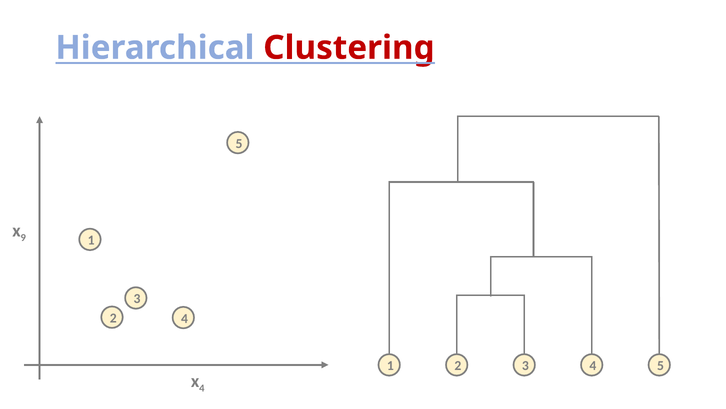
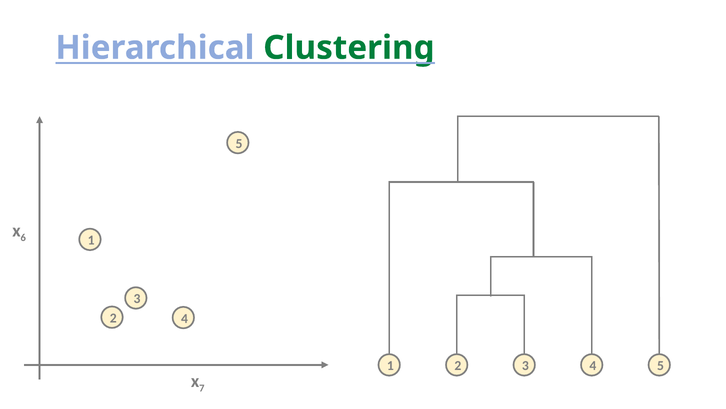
Clustering colour: red -> green (349, 48)
9: 9 -> 6 (23, 238)
4: 4 -> 7 (202, 388)
